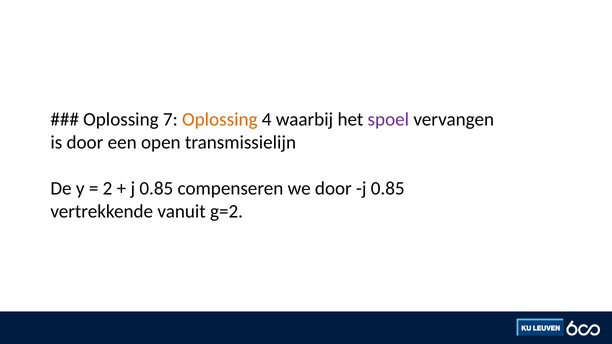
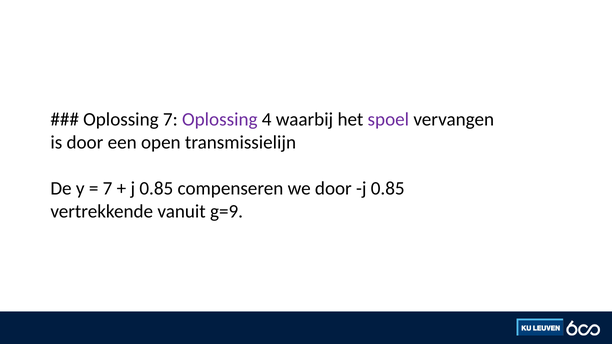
Oplossing colour: orange -> purple (220, 120)
2: 2 -> 7 (108, 189)
g=2: g=2 -> g=9 (227, 211)
